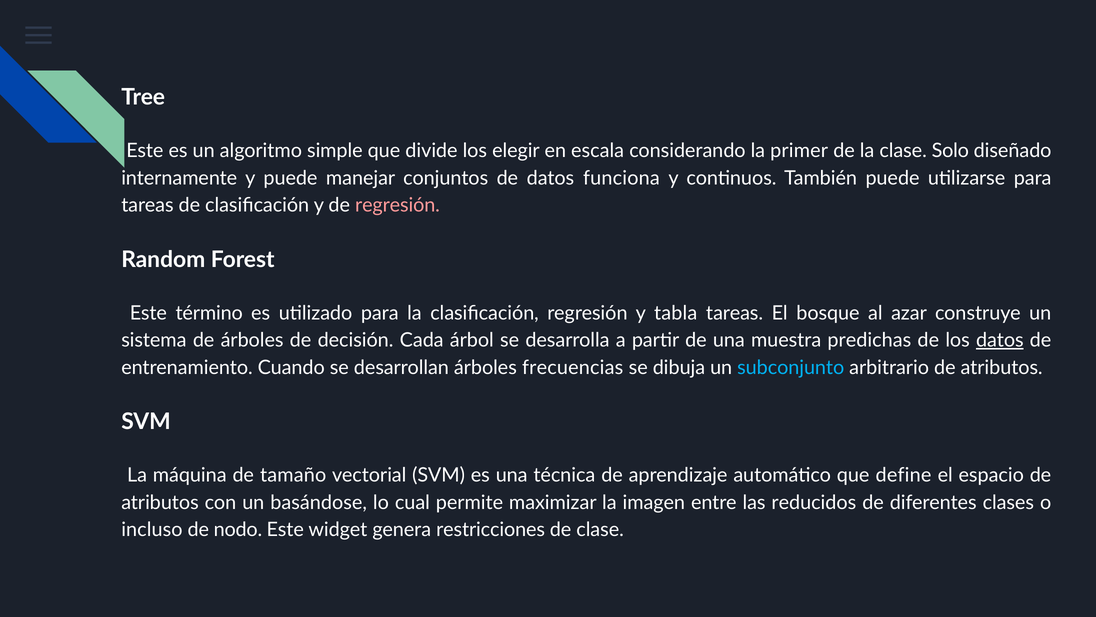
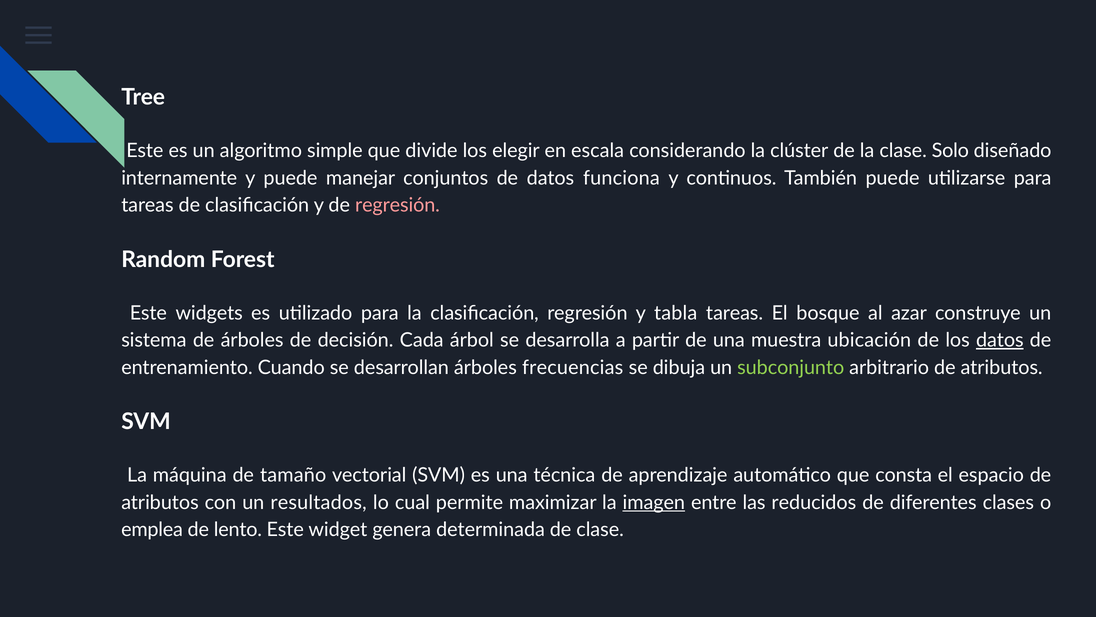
primer: primer -> clúster (799, 151)
término: término -> widgets (209, 313)
predichas: predichas -> ubicación (869, 340)
subconjunto colour: light blue -> light green (791, 367)
define: define -> consta (904, 475)
basándose: basándose -> resultados (319, 502)
imagen underline: none -> present (654, 502)
incluso: incluso -> emplea (152, 529)
nodo: nodo -> lento (238, 529)
restricciones: restricciones -> determinada (491, 529)
